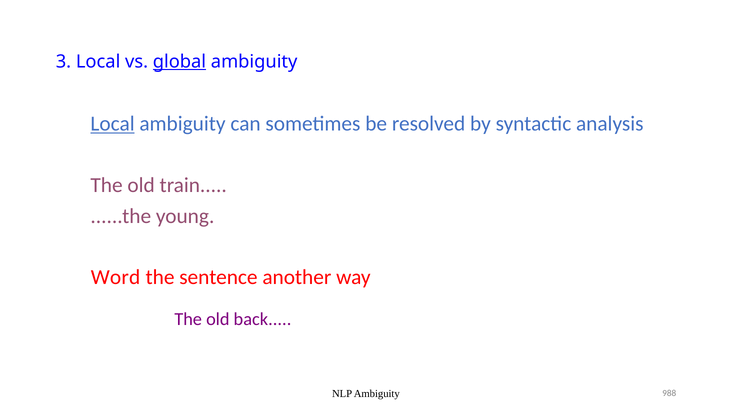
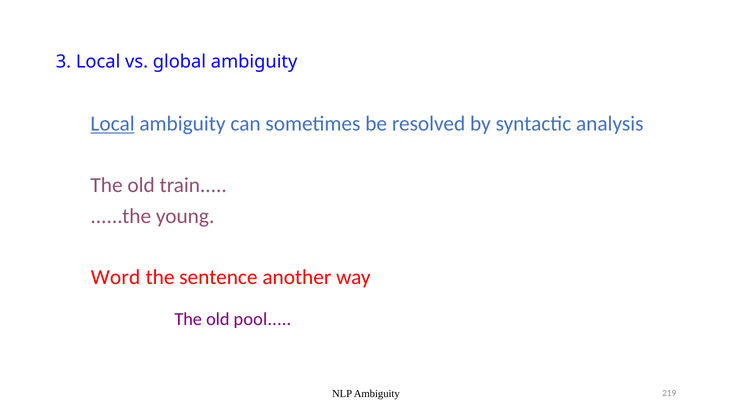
global underline: present -> none (179, 62)
back: back -> pool (262, 319)
988: 988 -> 219 (669, 393)
